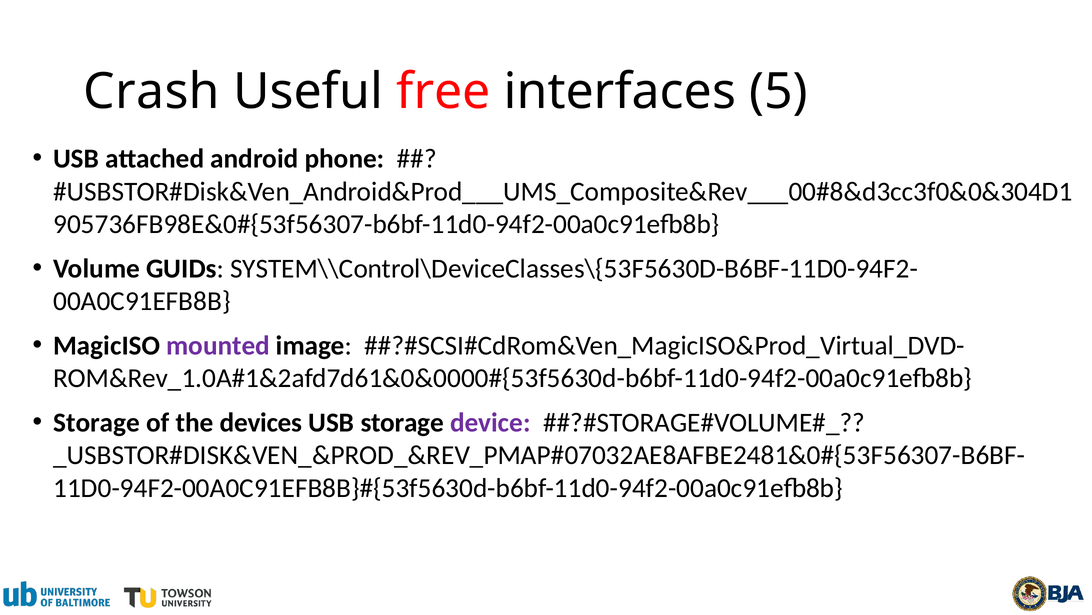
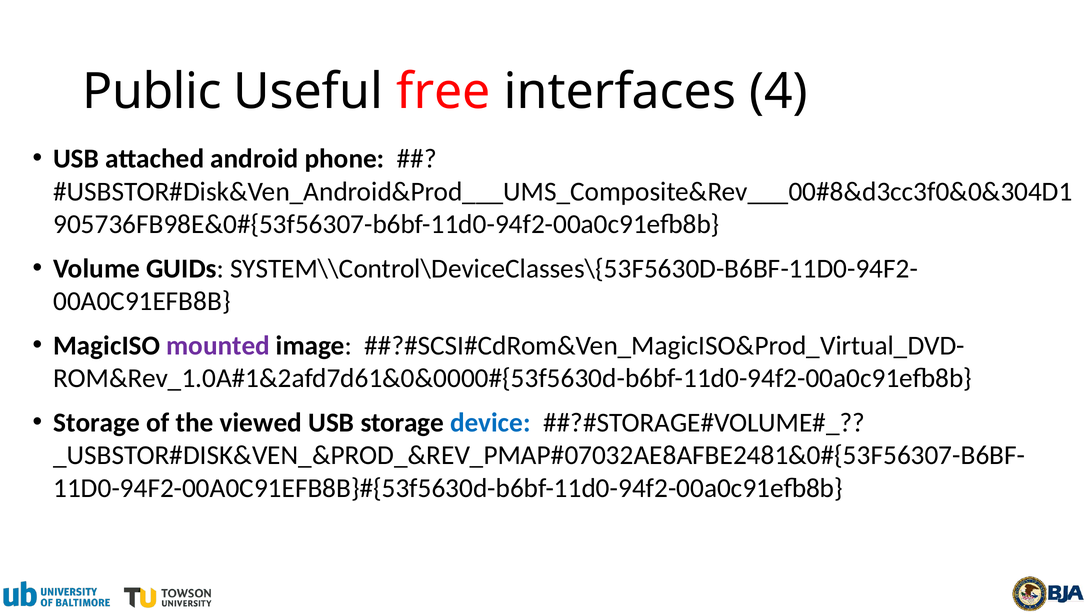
Crash: Crash -> Public (152, 92)
5: 5 -> 4 (778, 92)
devices: devices -> viewed (261, 422)
device colour: purple -> blue (490, 422)
